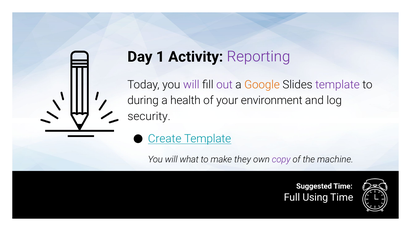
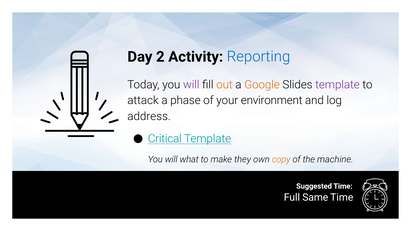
1: 1 -> 2 (160, 57)
Reporting colour: purple -> blue (259, 57)
out colour: purple -> orange (224, 85)
during: during -> attack (143, 101)
health: health -> phase (185, 101)
security: security -> address (149, 116)
Create: Create -> Critical (165, 139)
copy colour: purple -> orange (281, 160)
Using: Using -> Same (315, 198)
